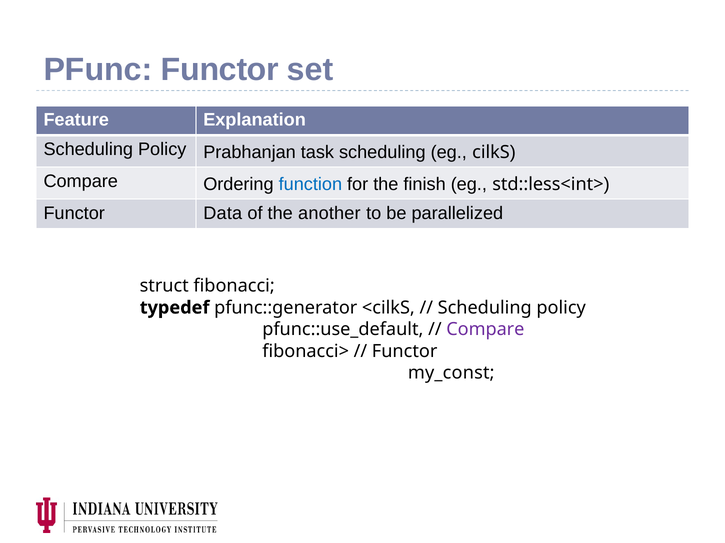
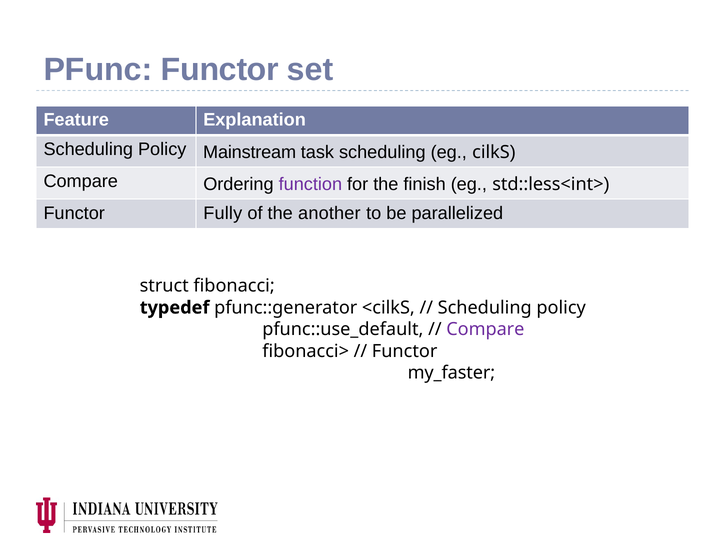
Prabhanjan: Prabhanjan -> Mainstream (250, 152)
function colour: blue -> purple (310, 184)
Data: Data -> Fully (223, 213)
my_const: my_const -> my_faster (451, 373)
